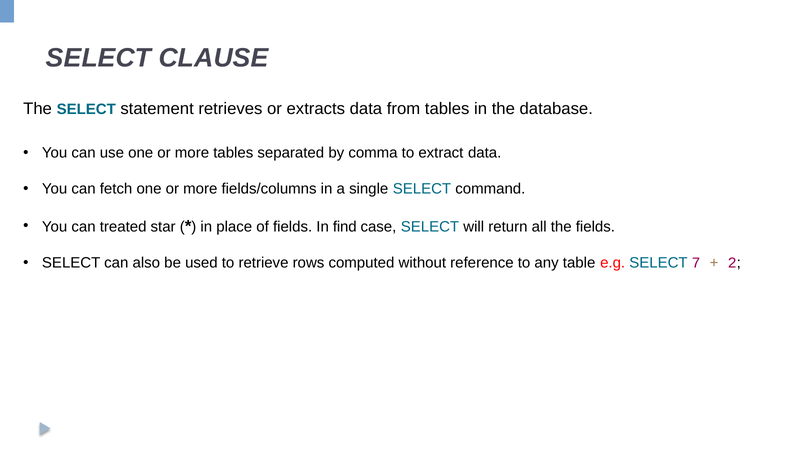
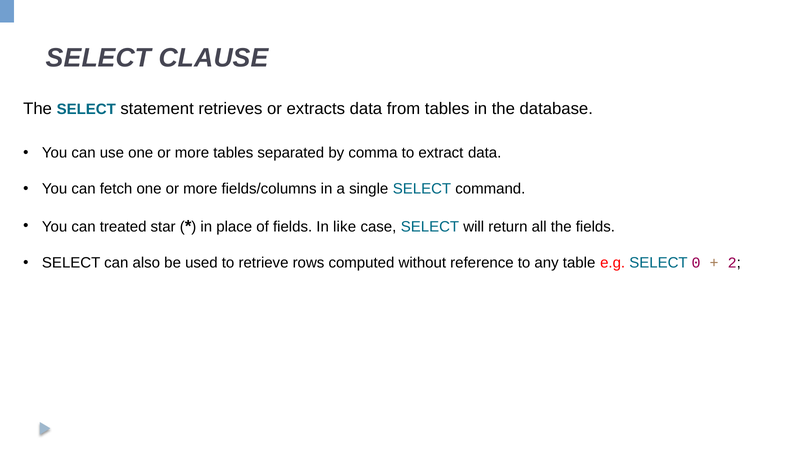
find: find -> like (345, 227)
7: 7 -> 0 (696, 263)
